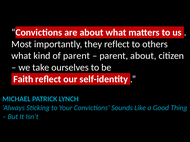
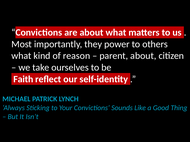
they reflect: reflect -> power (117, 44)
of parent: parent -> reason (77, 56)
